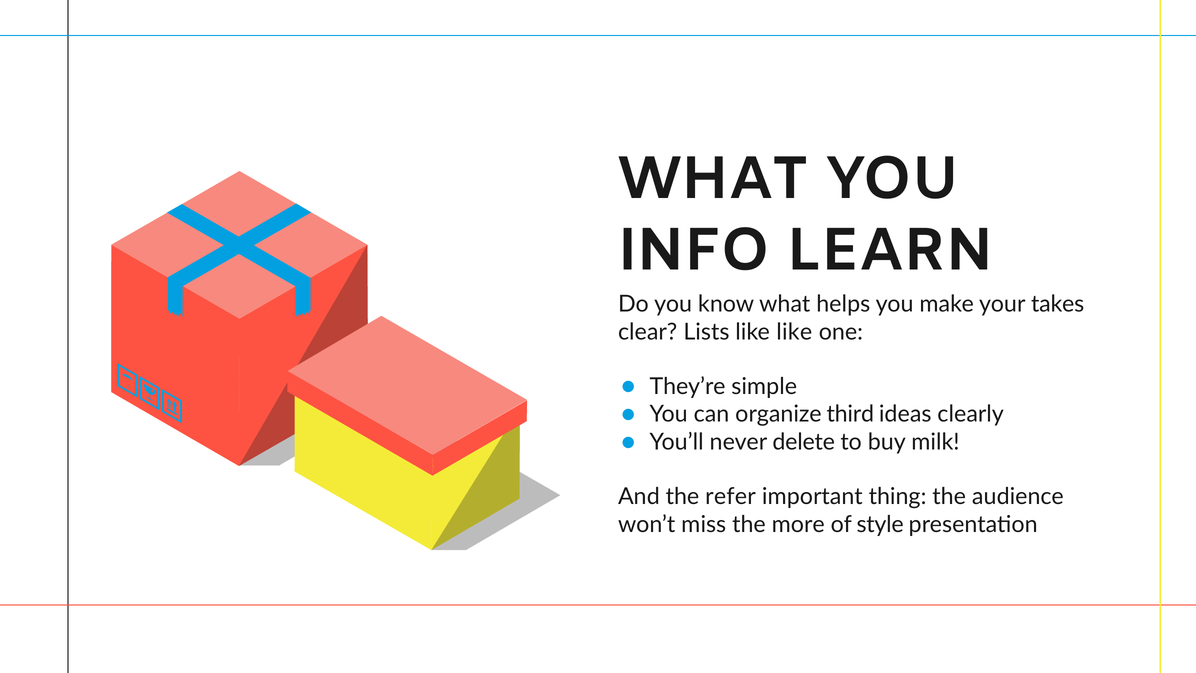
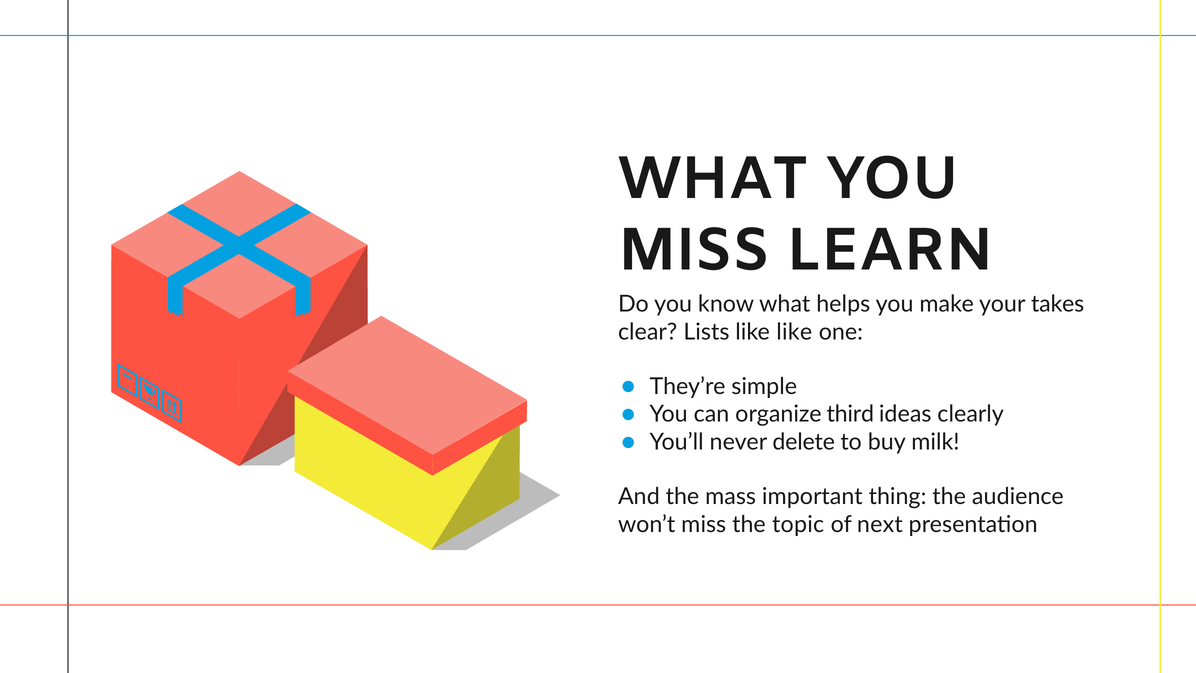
INFO: INFO -> MISS (694, 250)
refer: refer -> mass (731, 497)
more: more -> topic (798, 524)
style: style -> next (880, 524)
